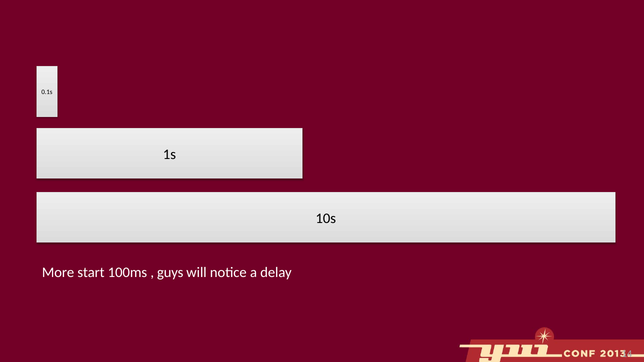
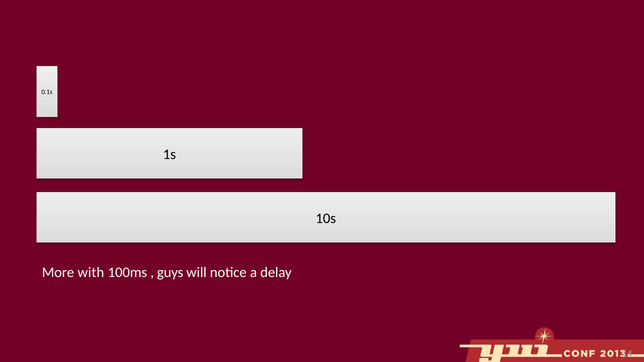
start: start -> with (91, 273)
